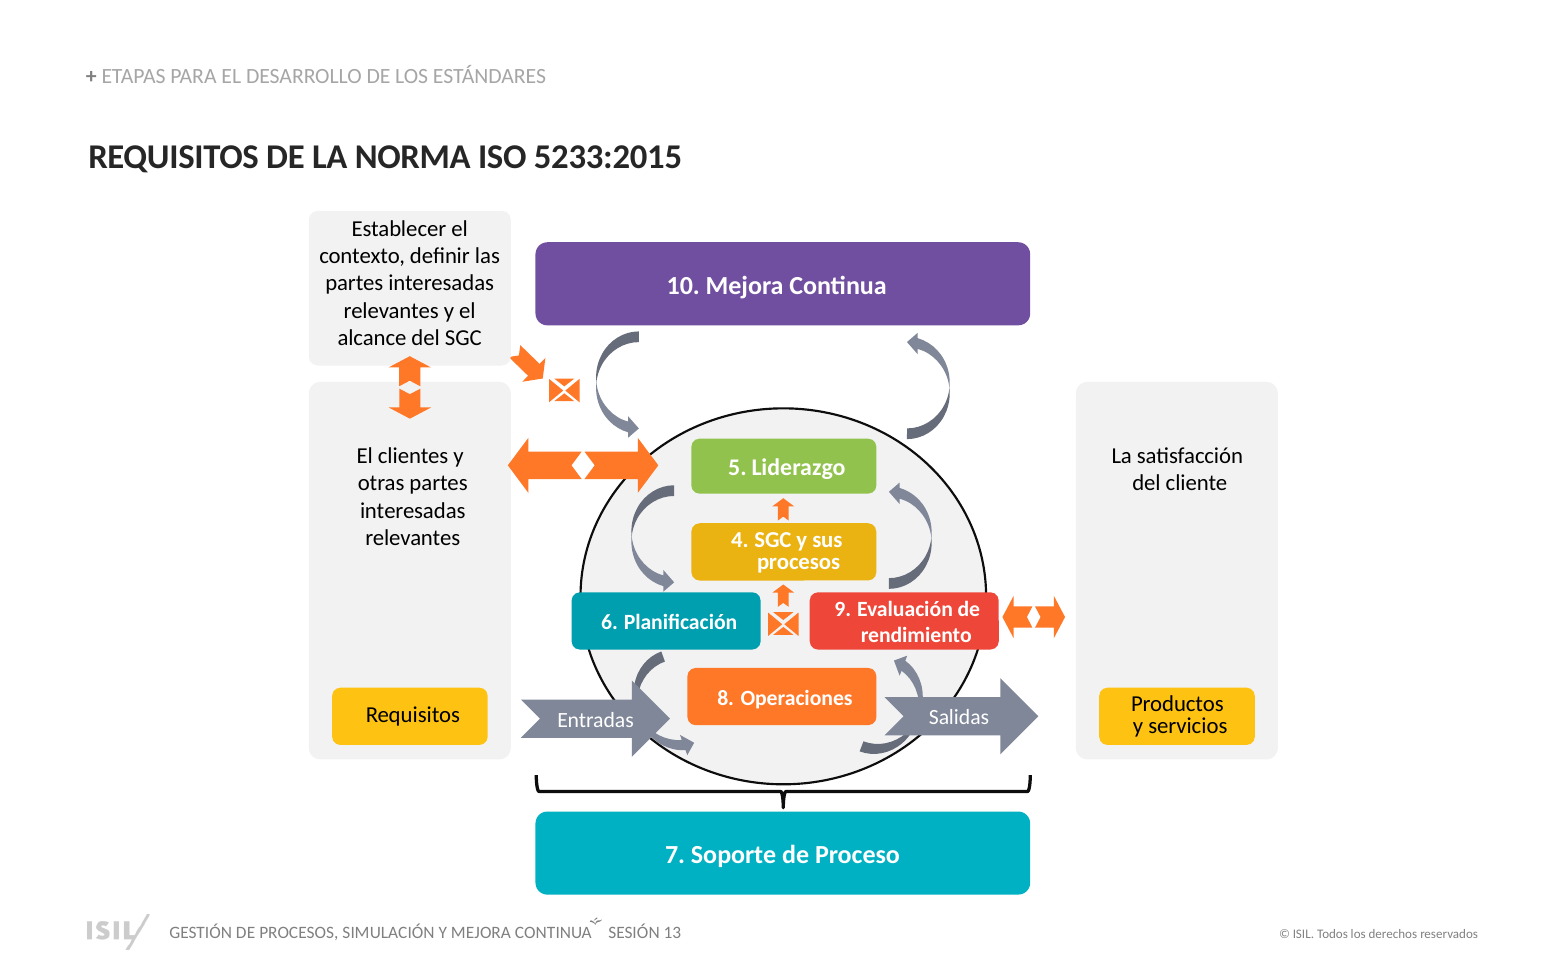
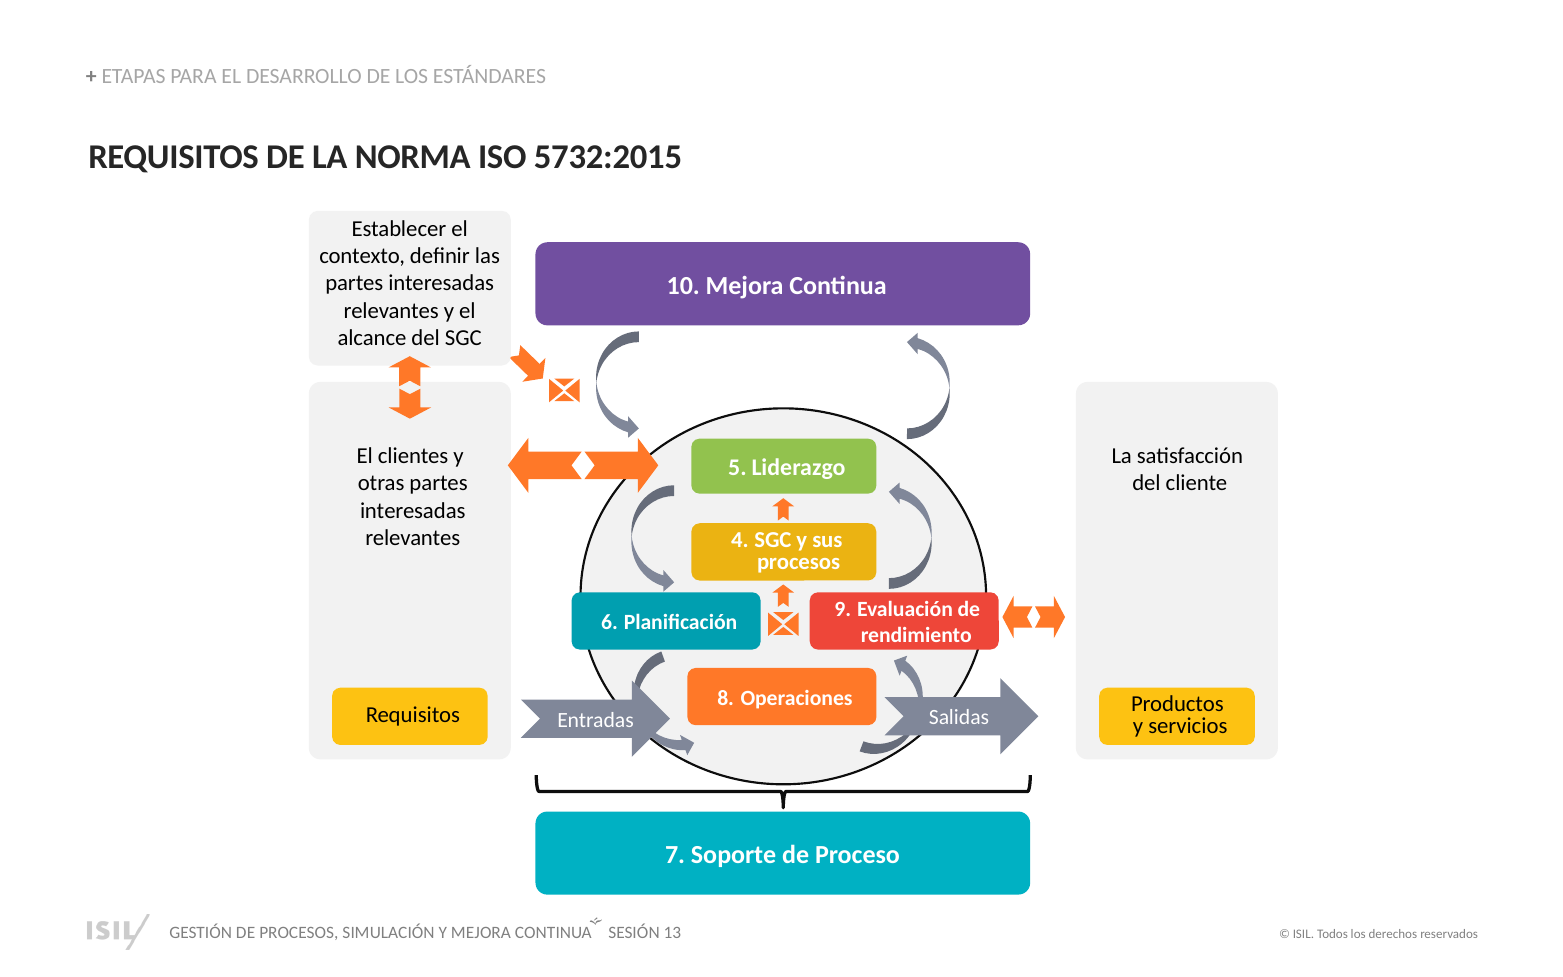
5233:2015: 5233:2015 -> 5732:2015 (608, 157)
